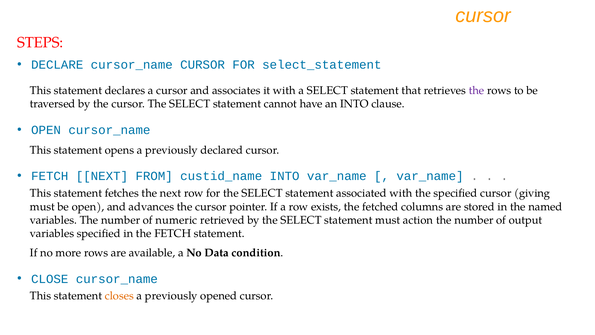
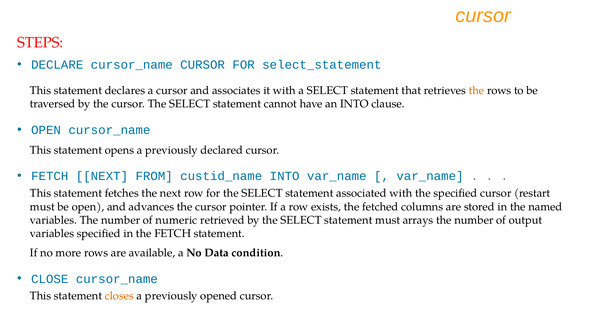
the colour: purple -> orange (477, 90)
giving: giving -> restart (532, 193)
action: action -> arrays (418, 220)
